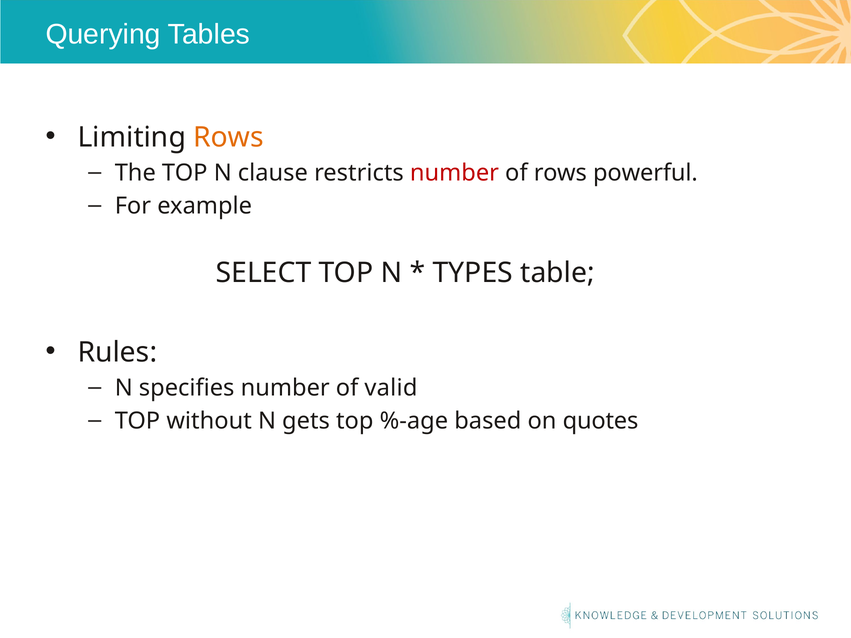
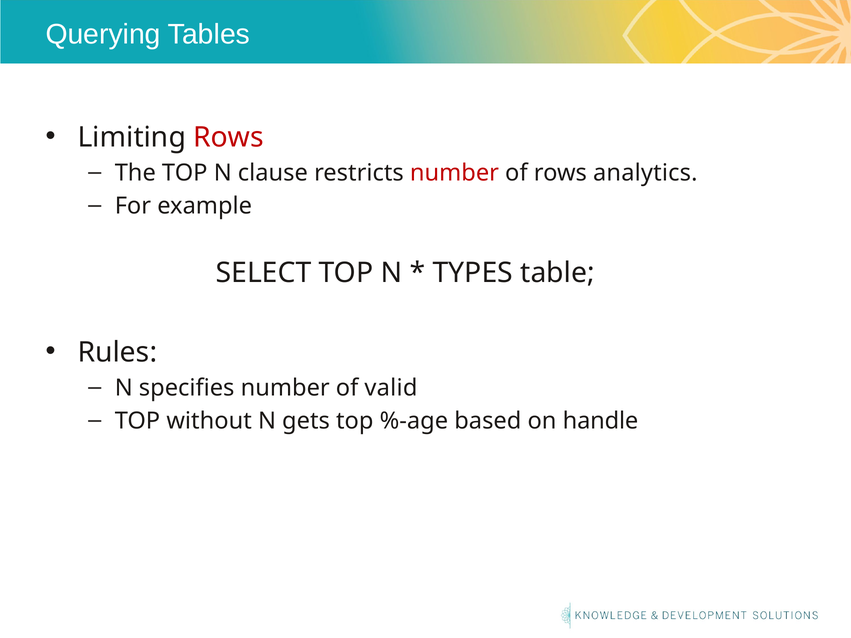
Rows colour: orange -> red (229, 137)
powerful: powerful -> analytics (645, 173)
quotes: quotes -> handle (600, 421)
